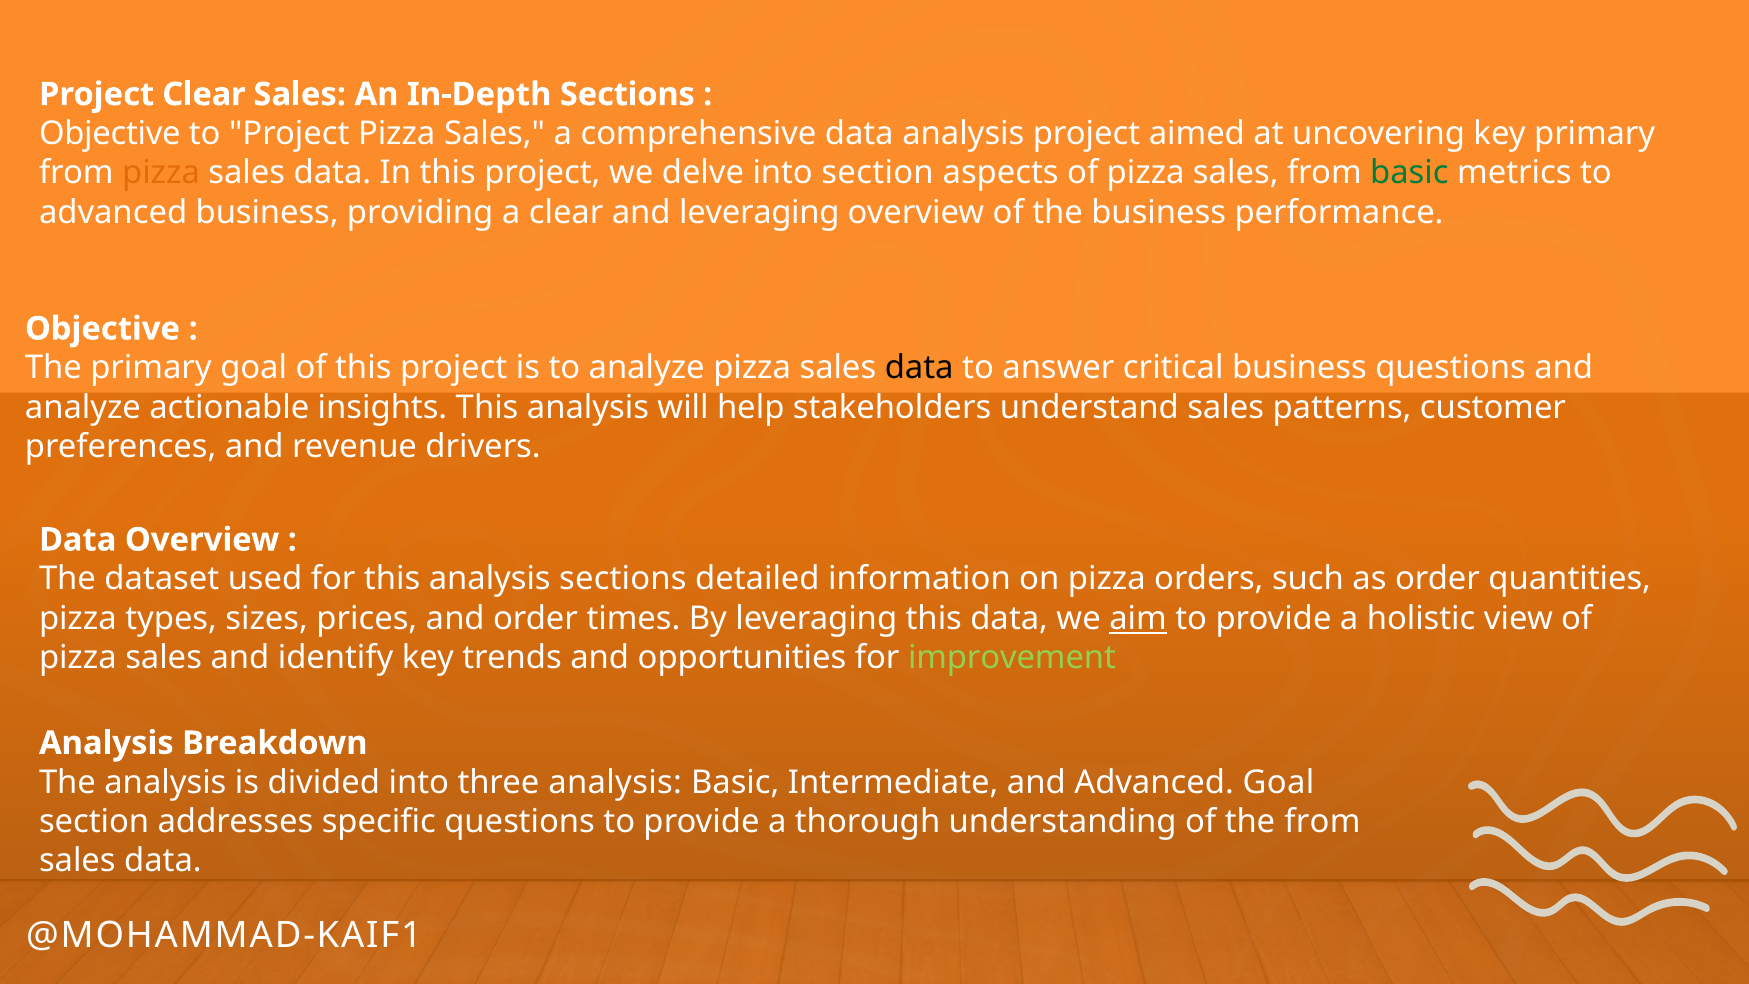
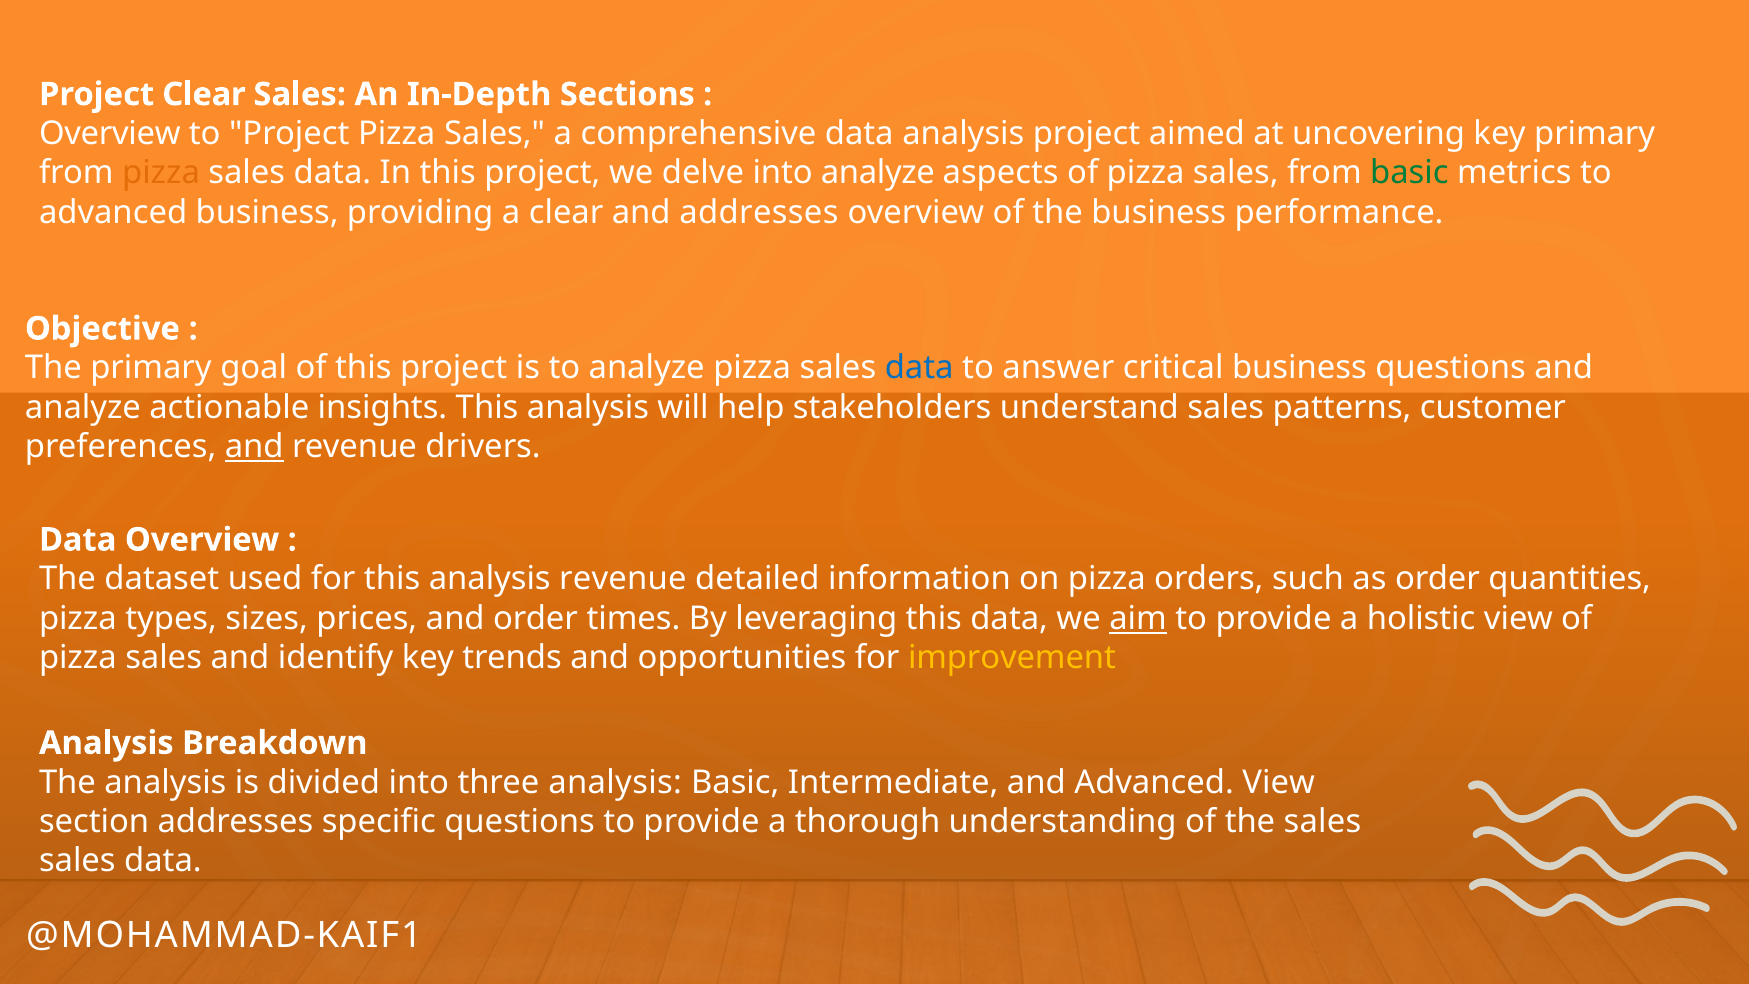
Objective: Objective -> Overview (110, 134)
into section: section -> analyze (878, 173)
and leveraging: leveraging -> addresses (759, 212)
data colour: black -> blue (919, 368)
and underline: none -> present (254, 447)
analysis sections: sections -> revenue (623, 579)
improvement colour: light green -> yellow (1012, 658)
Advanced Goal: Goal -> View (1279, 782)
the from: from -> sales (1322, 822)
